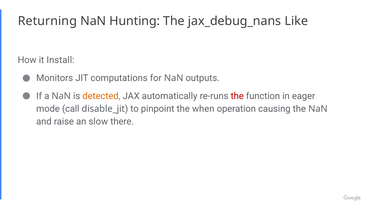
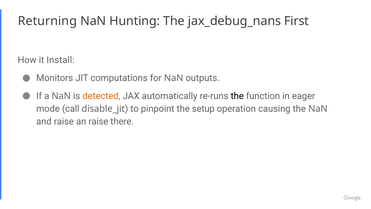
Like: Like -> First (297, 21)
the colour: red -> black (237, 96)
when: when -> setup (203, 109)
an slow: slow -> raise (98, 121)
